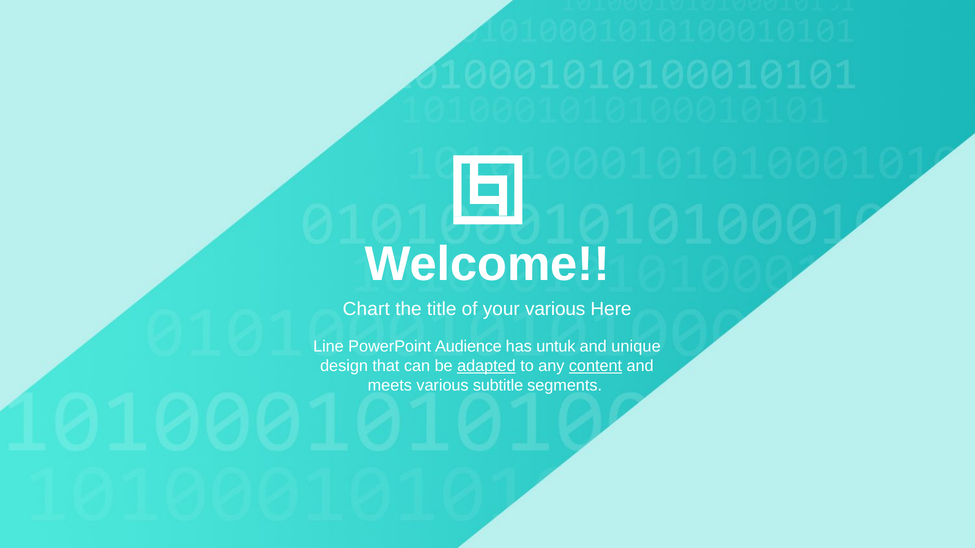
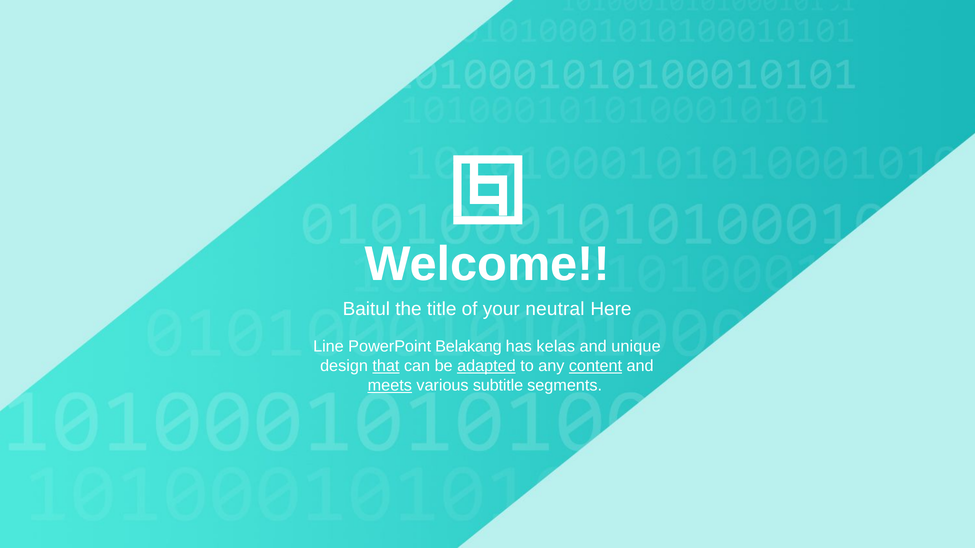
Chart: Chart -> Baitul (366, 309)
your various: various -> neutral (555, 309)
Audience: Audience -> Belakang (468, 347)
untuk: untuk -> kelas (556, 347)
that underline: none -> present (386, 366)
meets underline: none -> present (390, 386)
